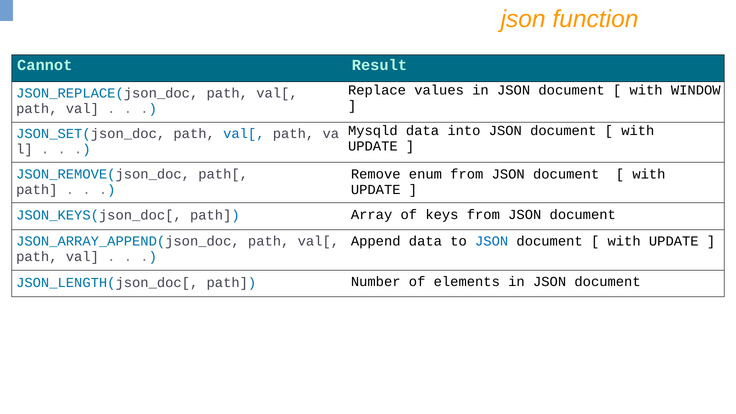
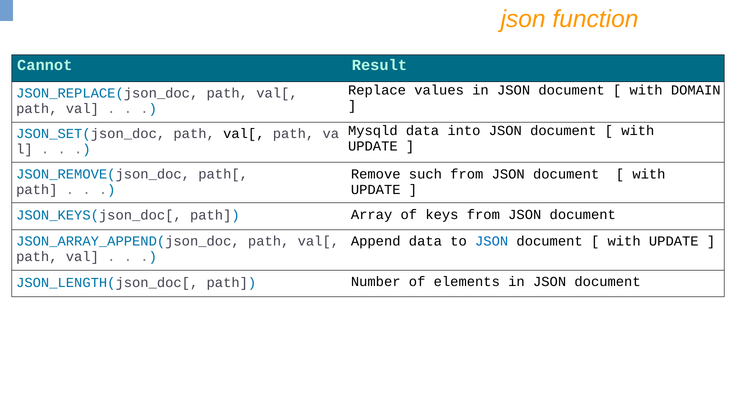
WINDOW: WINDOW -> DOMAIN (696, 90)
val[ colour: blue -> black (244, 134)
enum: enum -> such (425, 174)
